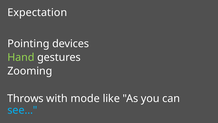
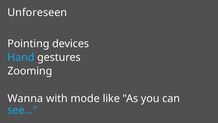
Expectation: Expectation -> Unforeseen (37, 12)
Hand colour: light green -> light blue (21, 57)
Throws: Throws -> Wanna (25, 98)
